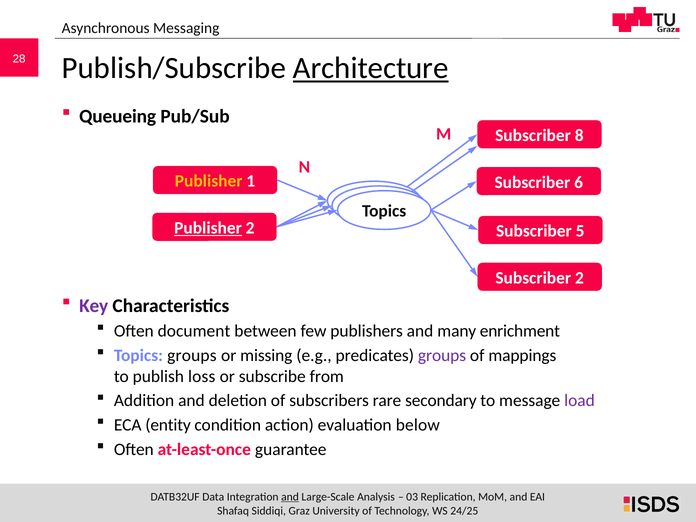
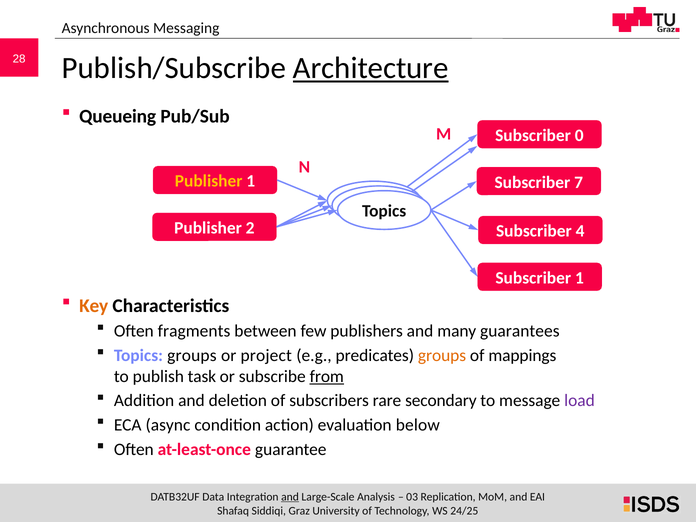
8: 8 -> 0 (579, 135)
6: 6 -> 7 (579, 182)
Publisher underline: present -> none (208, 228)
5: 5 -> 4 (580, 231)
Subscriber 2: 2 -> 1 (579, 278)
Key colour: purple -> orange (94, 306)
document: document -> fragments (194, 331)
enrichment: enrichment -> guarantees (520, 331)
missing: missing -> project (266, 355)
groups colour: purple -> orange (442, 355)
loss: loss -> task (202, 376)
from underline: none -> present (327, 376)
entity: entity -> async (168, 425)
